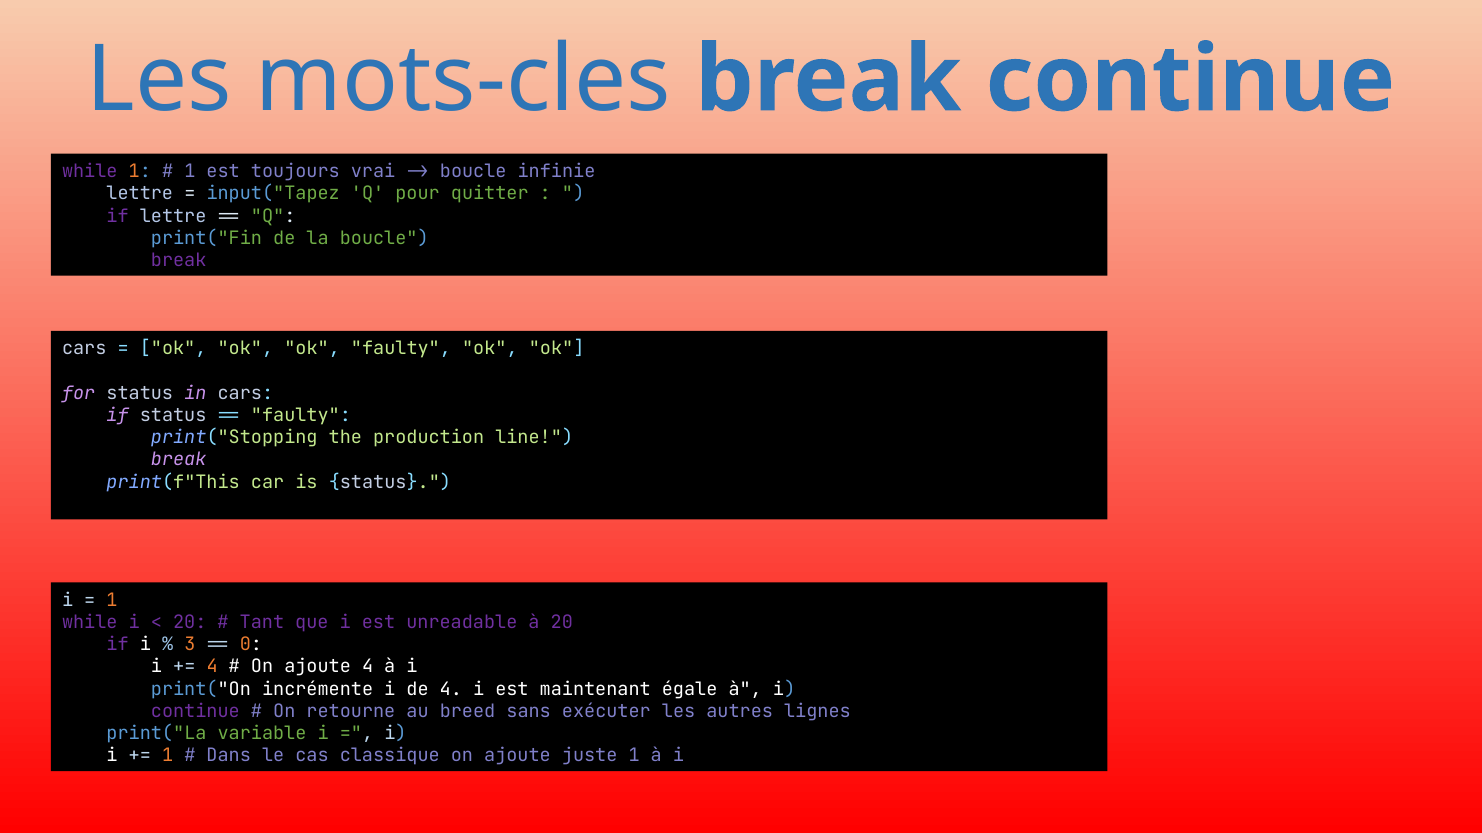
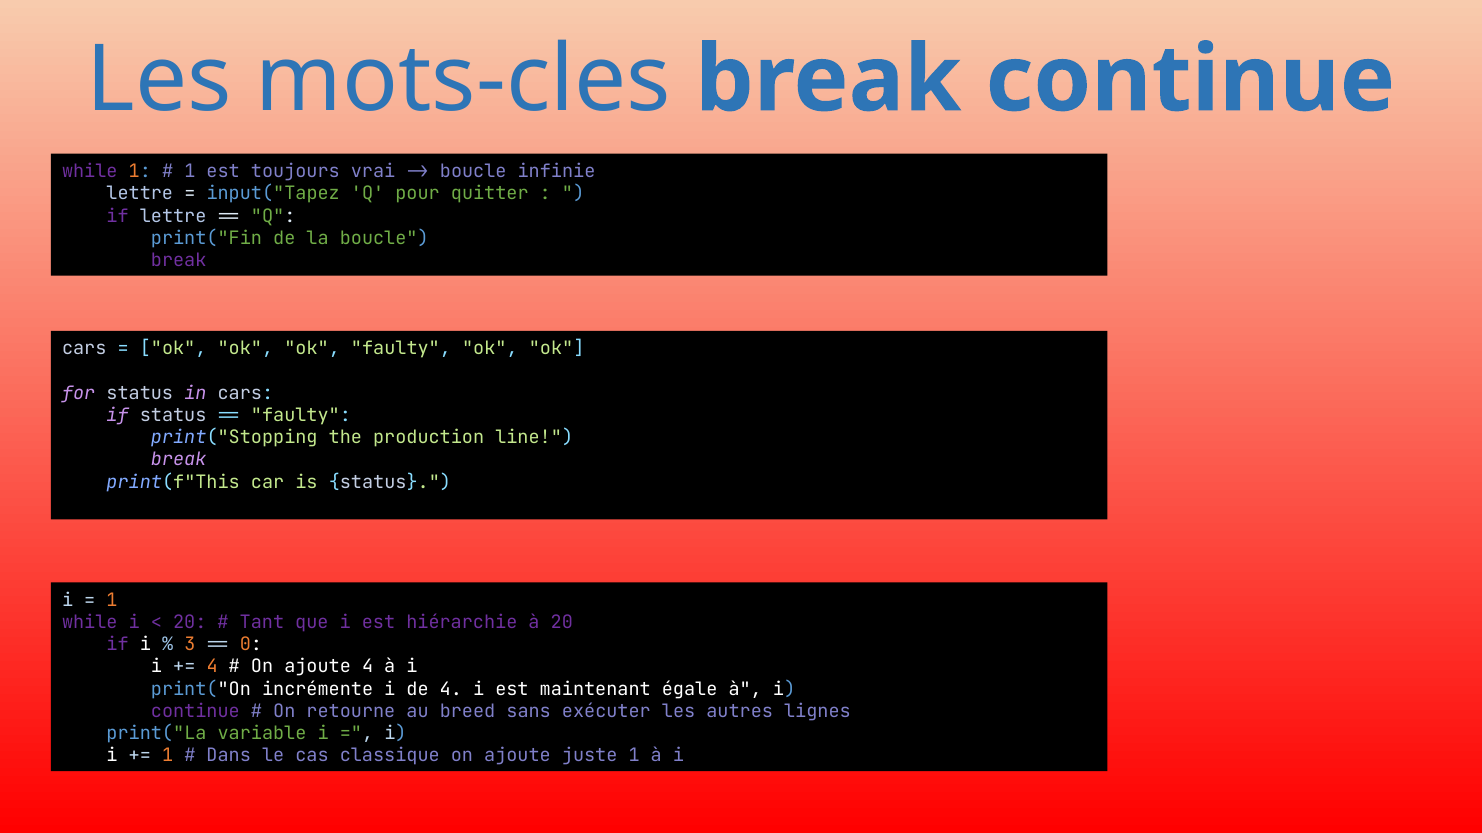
unreadable: unreadable -> hiérarchie (462, 623)
